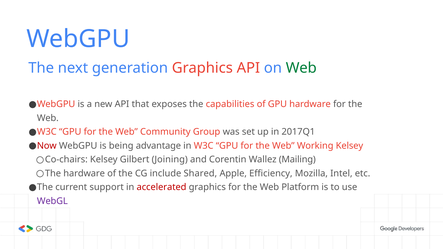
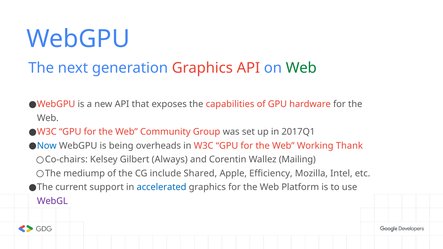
Now colour: red -> blue (47, 146)
advantage: advantage -> overheads (158, 146)
Working Kelsey: Kelsey -> Thank (349, 146)
Joining: Joining -> Always (170, 160)
The hardware: hardware -> mediump (84, 173)
accelerated colour: red -> blue (162, 187)
